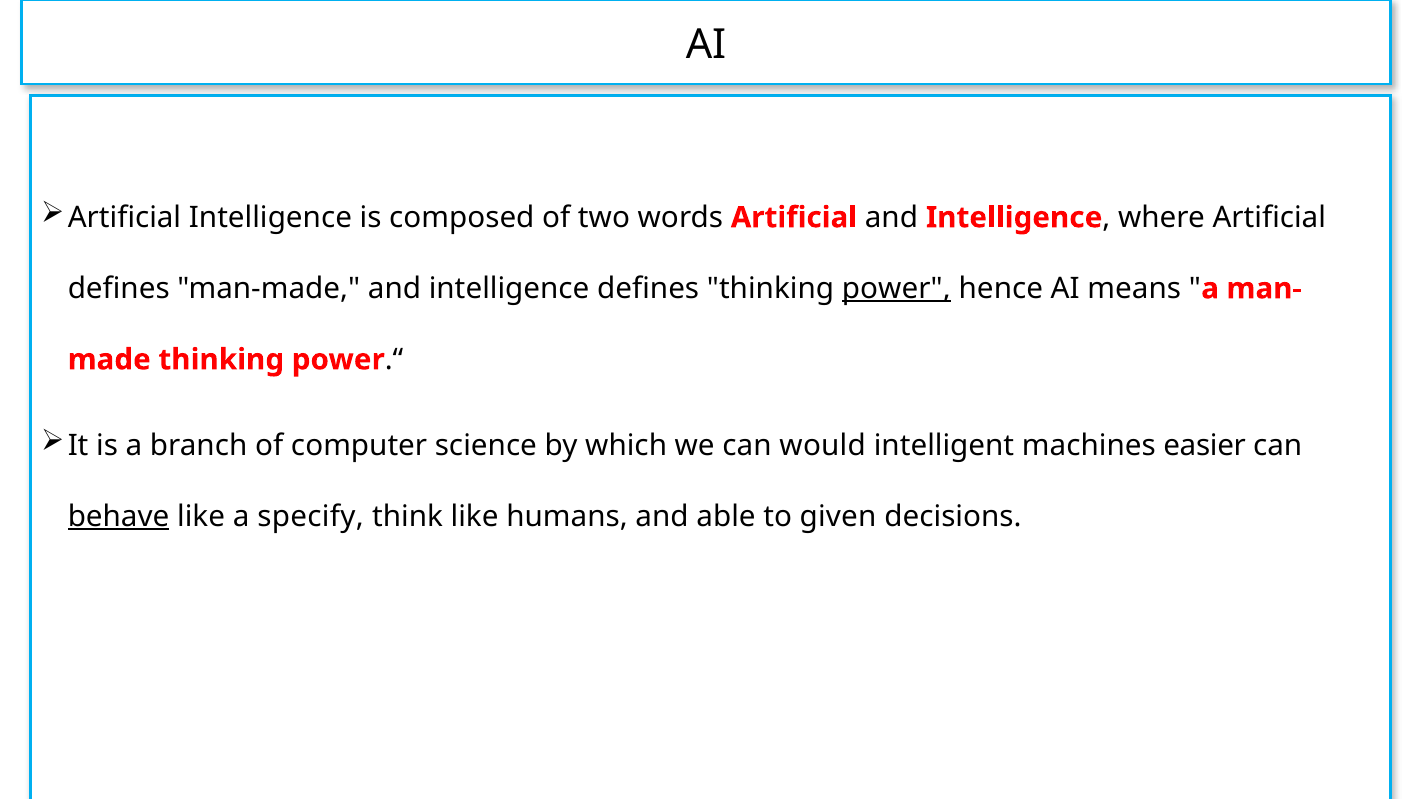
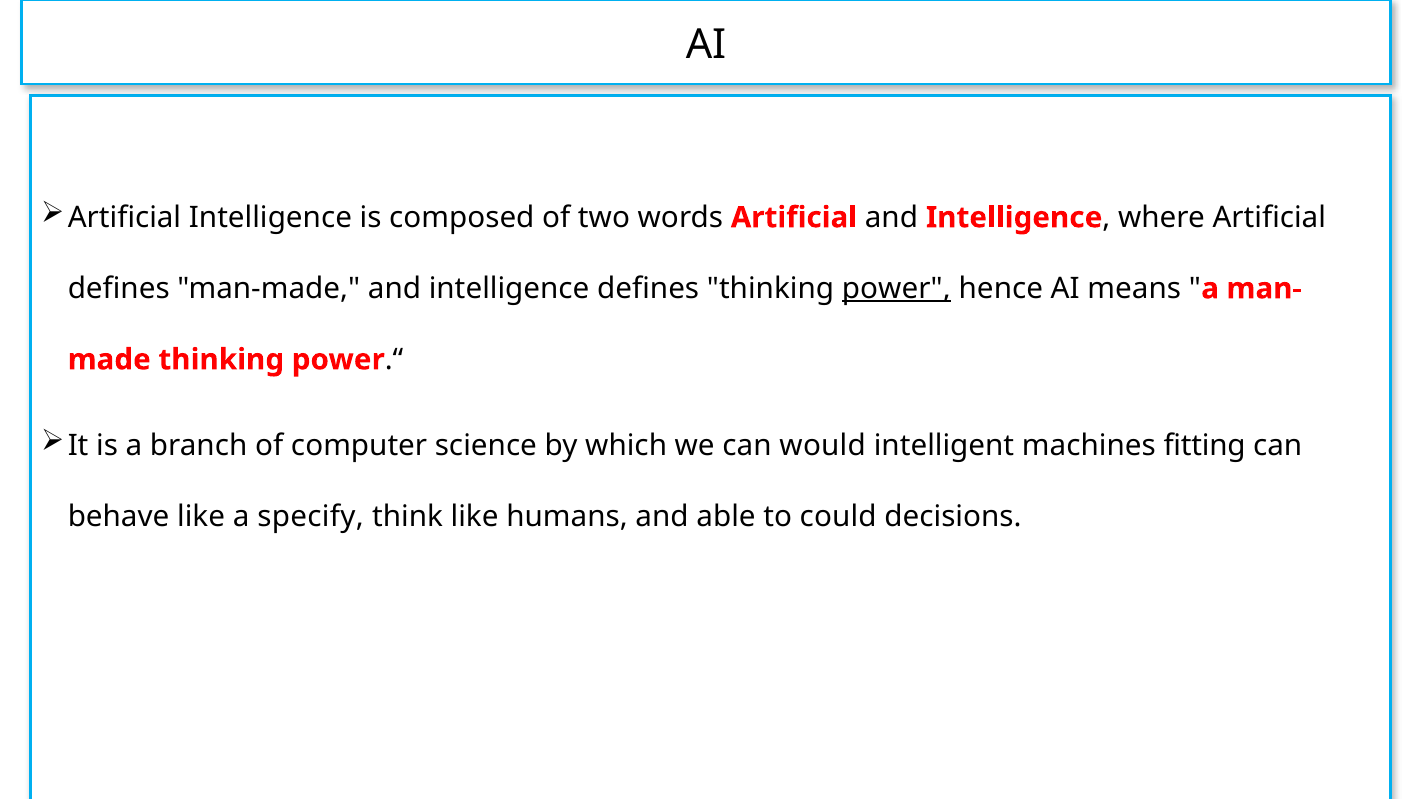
easier: easier -> fitting (1205, 446)
behave underline: present -> none (119, 517)
given: given -> could (838, 517)
